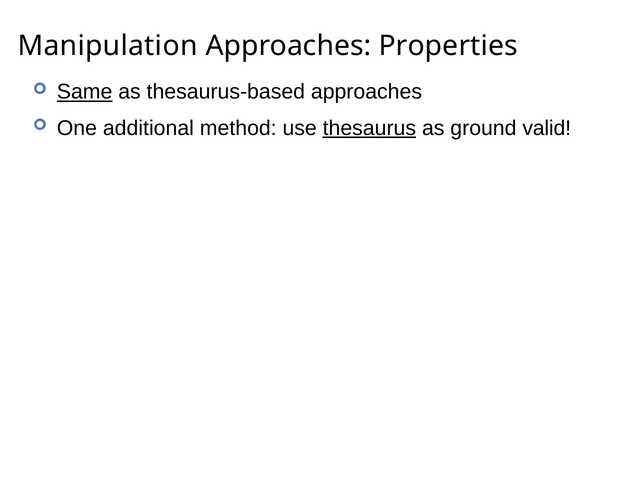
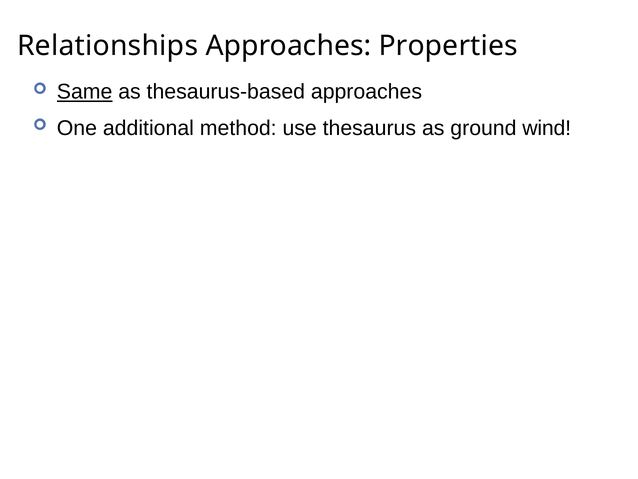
Manipulation: Manipulation -> Relationships (108, 46)
thesaurus underline: present -> none (369, 128)
valid: valid -> wind (547, 128)
